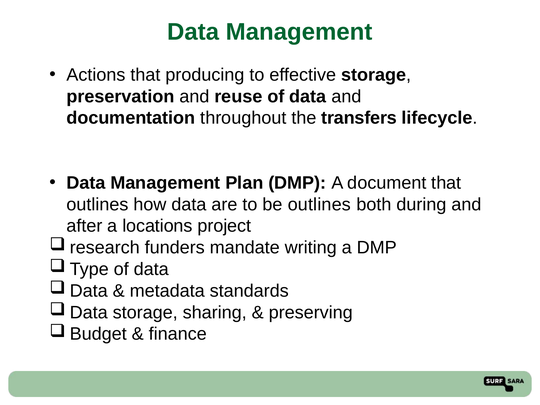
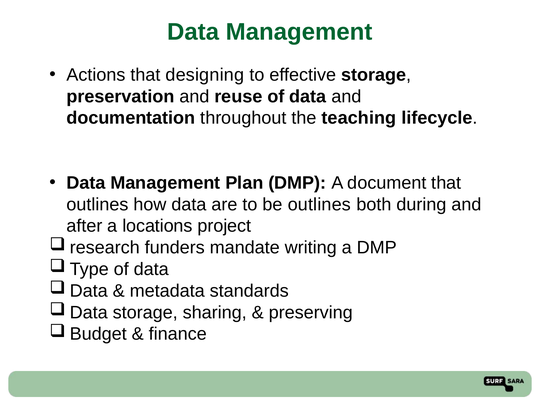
producing: producing -> designing (205, 75)
transfers: transfers -> teaching (359, 118)
